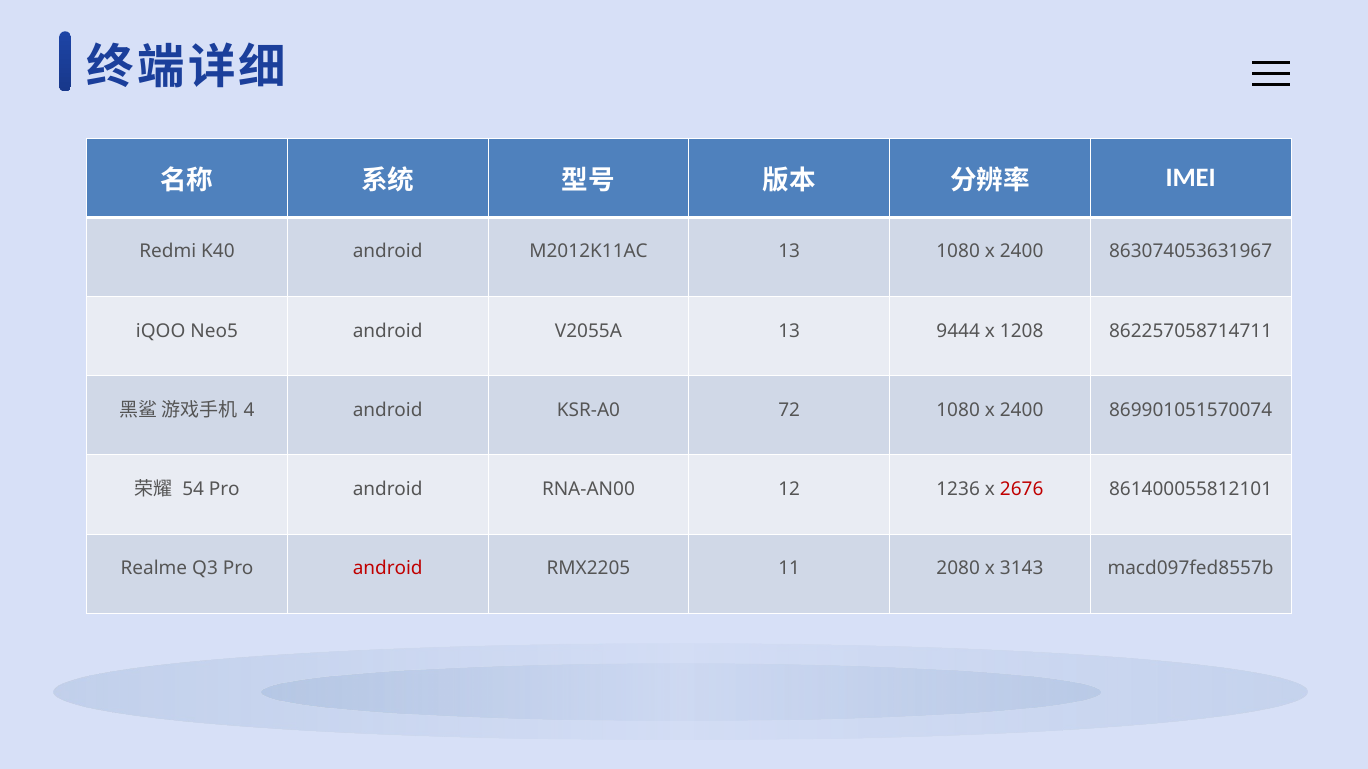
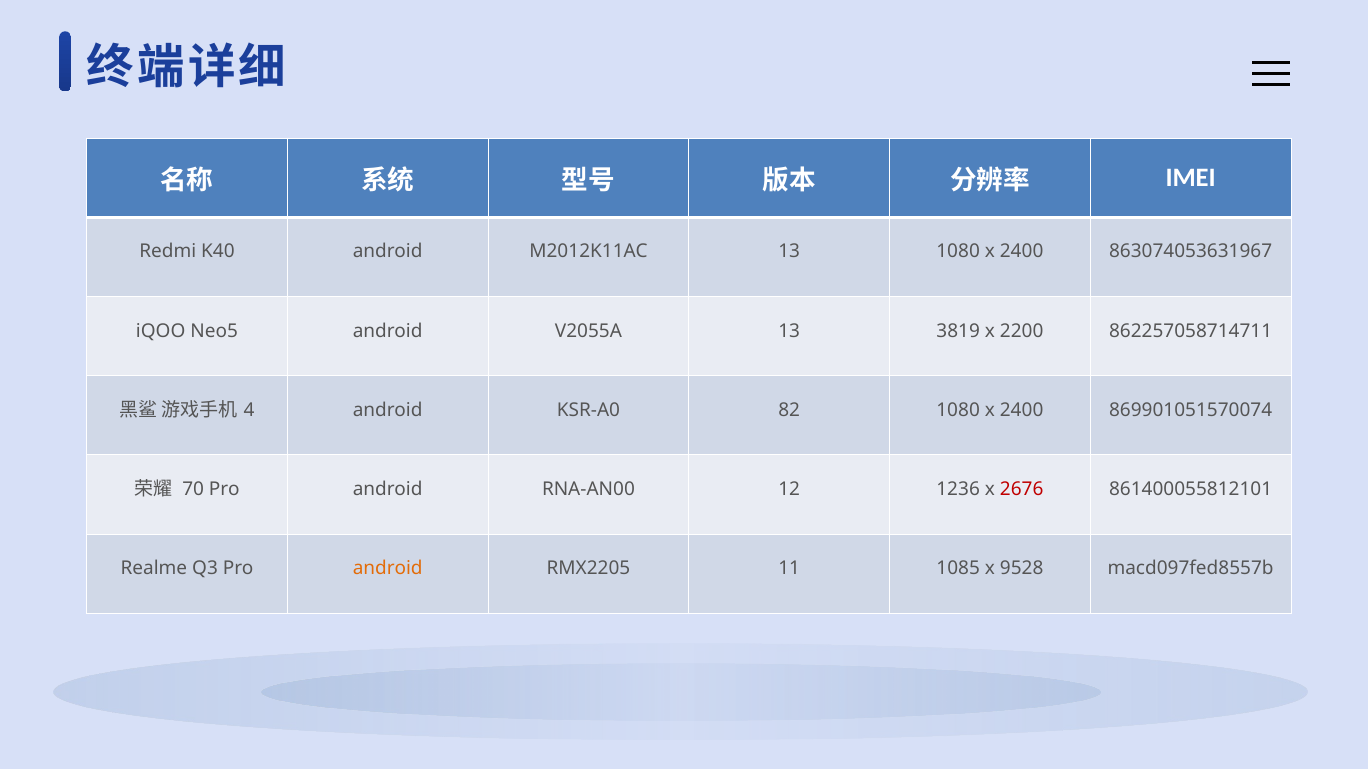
9444: 9444 -> 3819 (958, 331)
1208: 1208 -> 2200 (1022, 331)
72: 72 -> 82 (789, 410)
54: 54 -> 70 (193, 490)
android colour: red -> orange (388, 569)
2080: 2080 -> 1085 (958, 569)
3143: 3143 -> 9528 (1022, 569)
